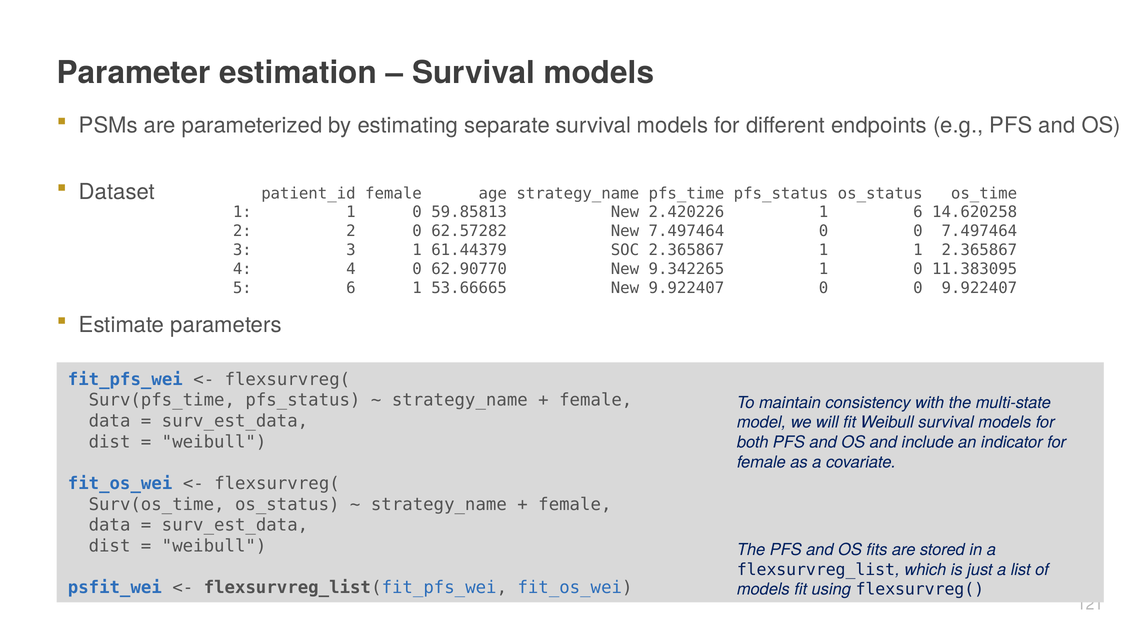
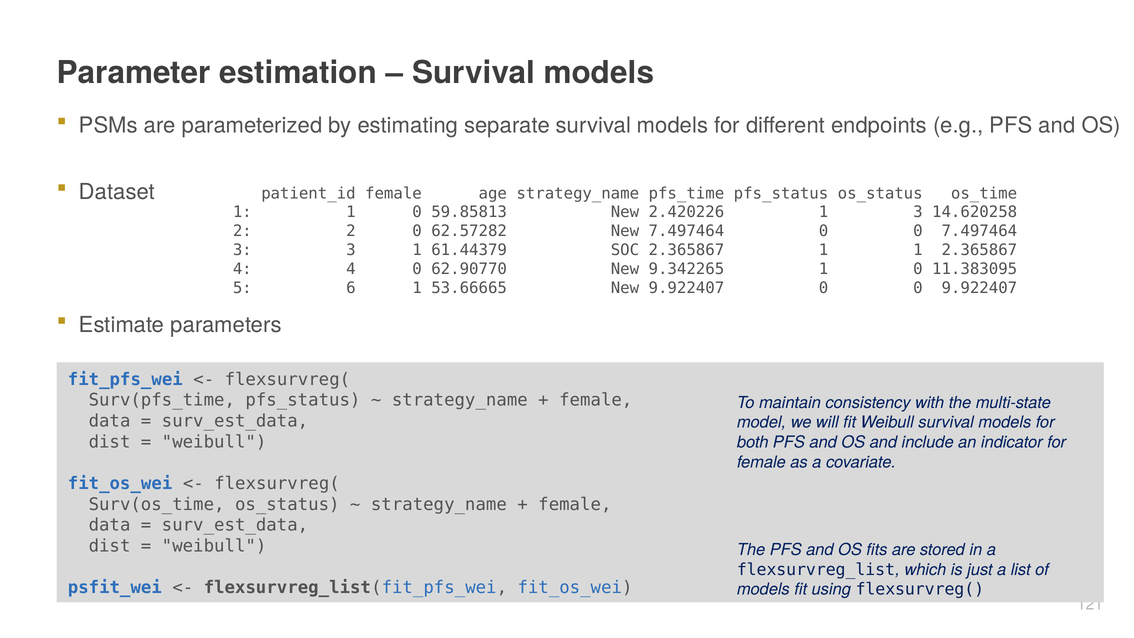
1 6: 6 -> 3 (918, 212)
